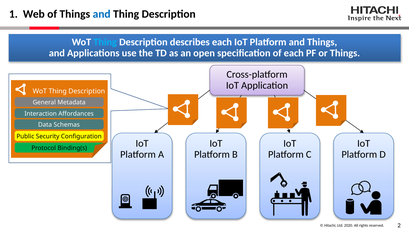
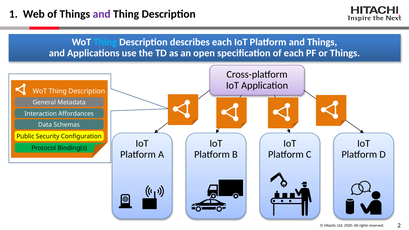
and colour: blue -> purple (102, 14)
